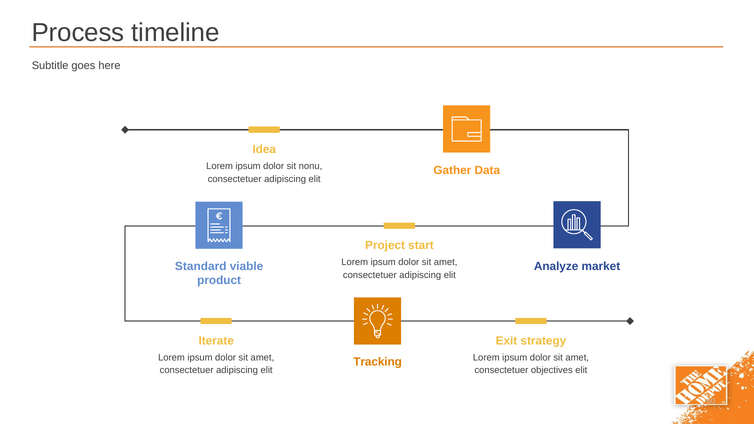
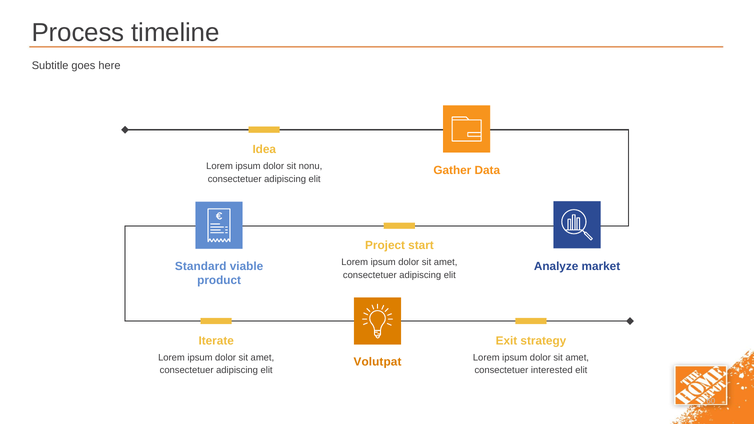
Tracking: Tracking -> Volutpat (377, 362)
objectives: objectives -> interested (552, 370)
